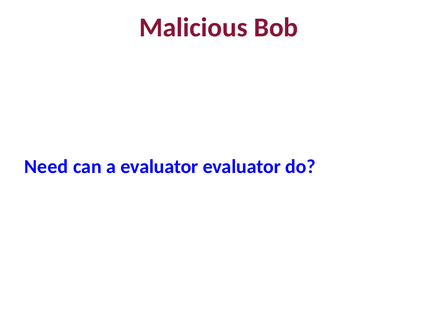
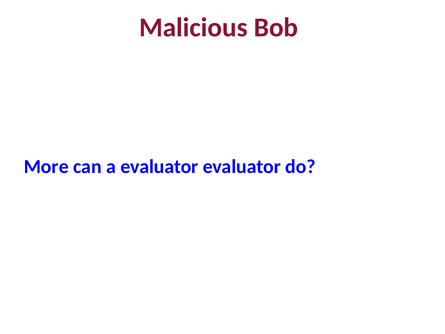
Need: Need -> More (46, 166)
